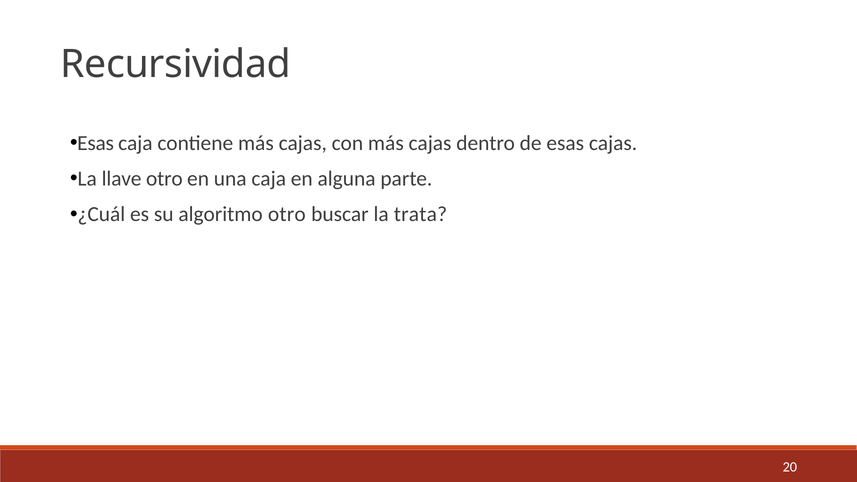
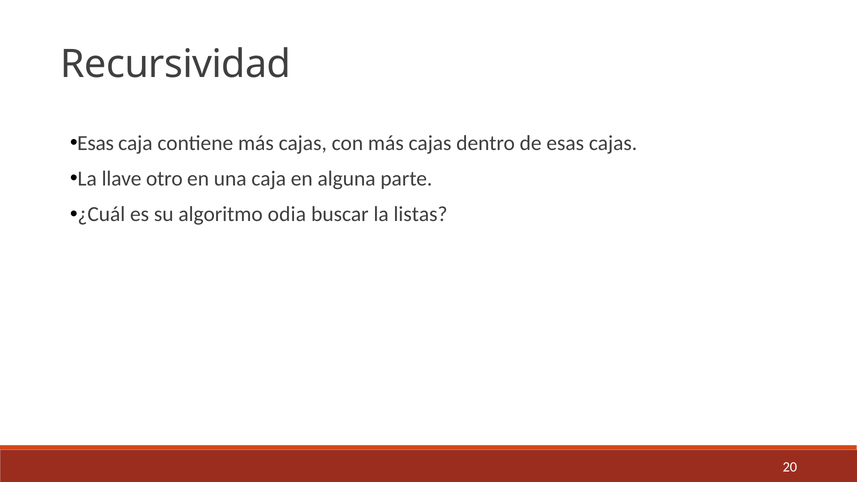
algoritmo otro: otro -> odia (287, 214)
trata: trata -> listas (421, 214)
